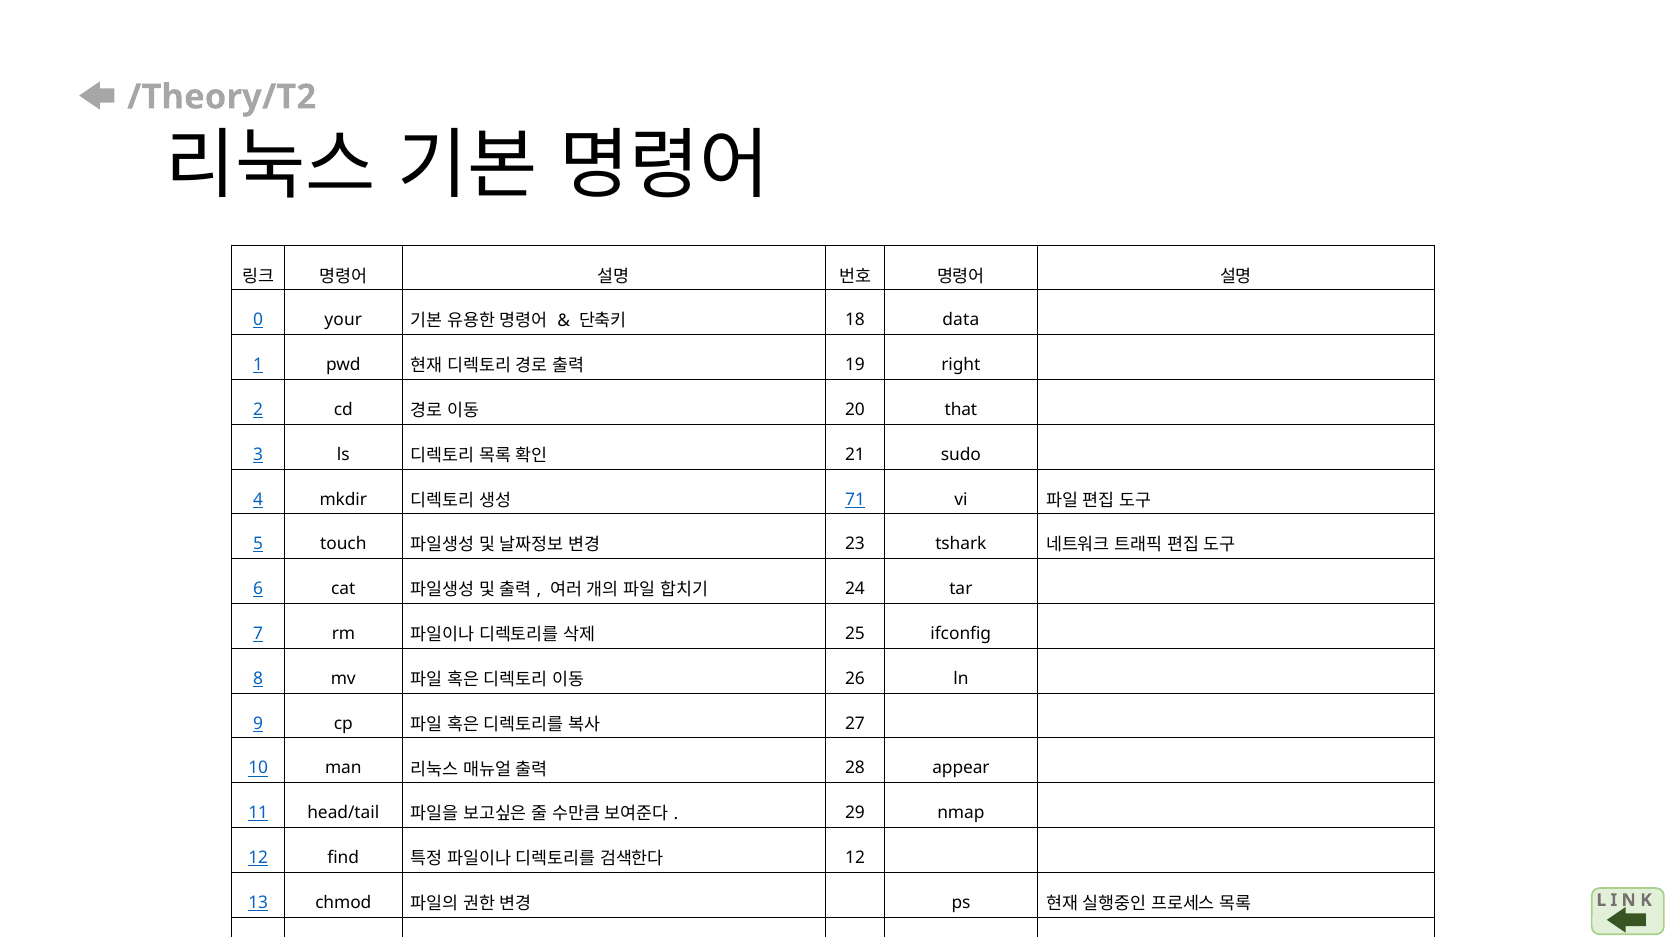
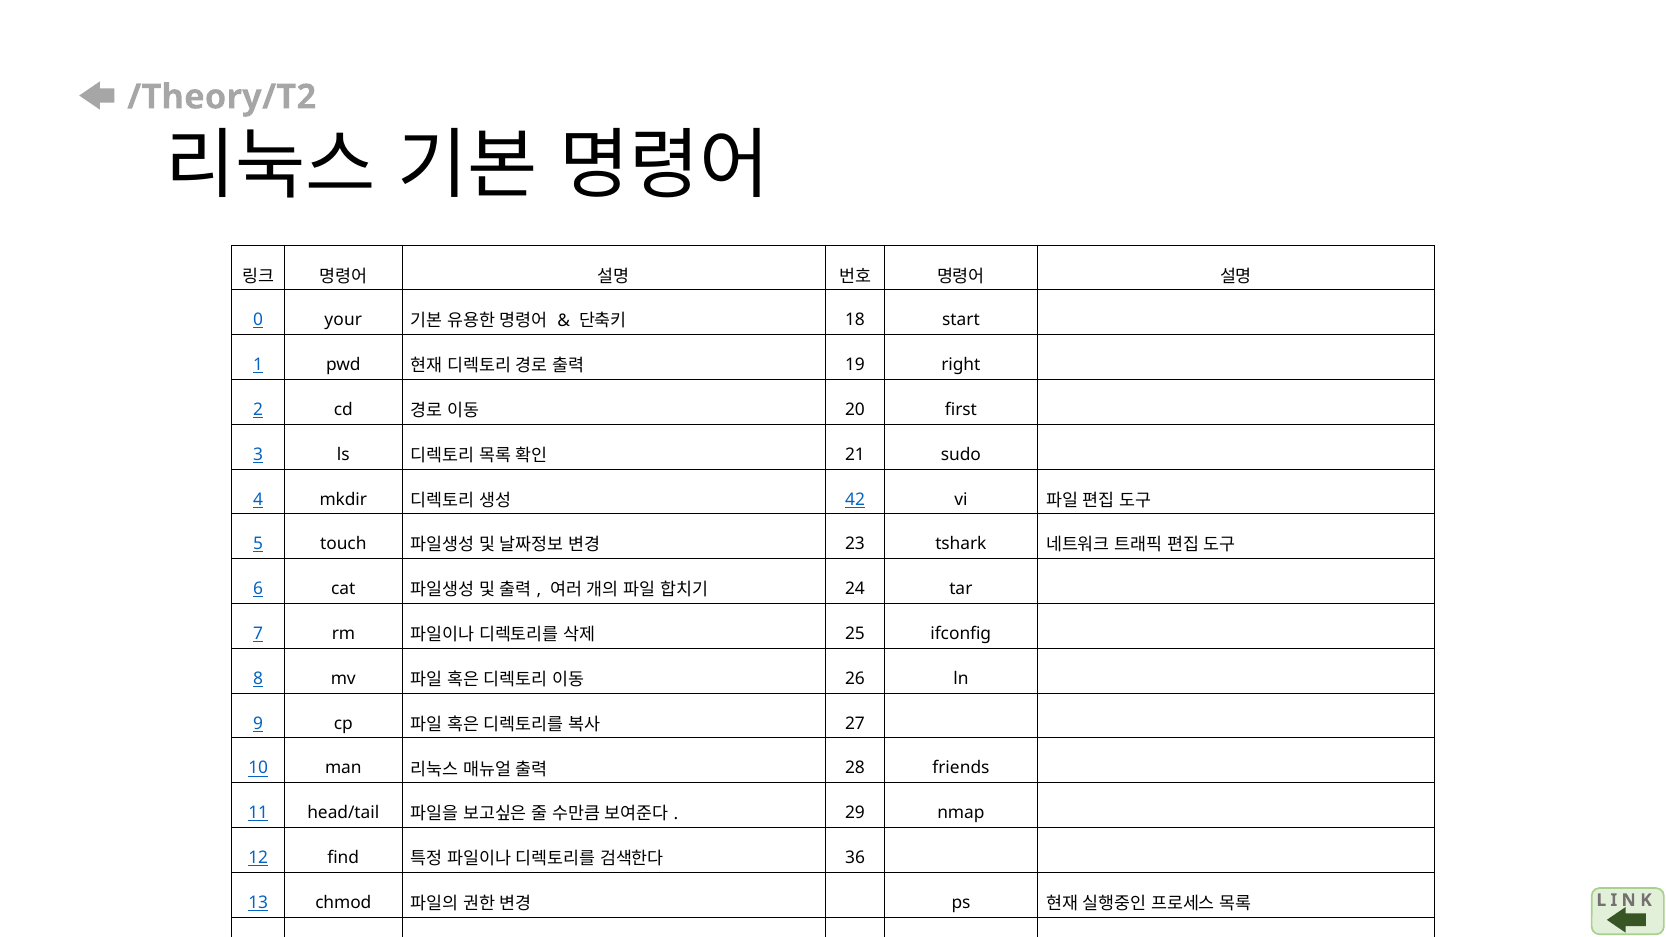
data: data -> start (961, 320)
that: that -> first (961, 410)
71: 71 -> 42 (855, 499)
appear: appear -> friends (961, 768)
12: 12 -> 36 (855, 858)
